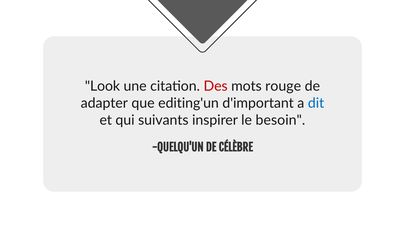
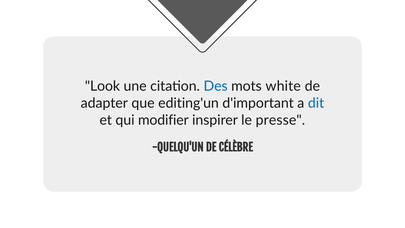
Des colour: red -> blue (216, 86)
rouge: rouge -> white (283, 86)
suivants: suivants -> modifier (163, 120)
besoin: besoin -> presse (280, 120)
